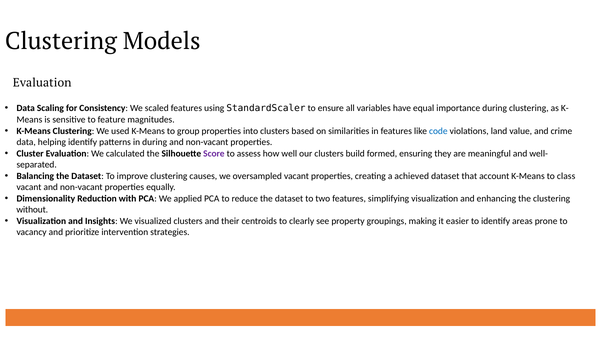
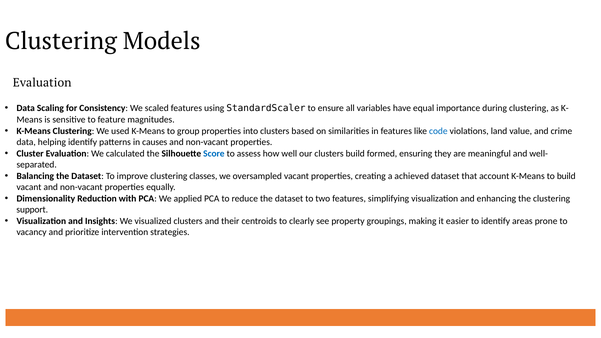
in during: during -> causes (155, 142)
Score colour: purple -> blue (214, 153)
causes: causes -> classes (203, 176)
to class: class -> build (566, 176)
without: without -> support (32, 210)
